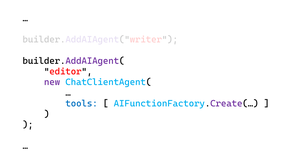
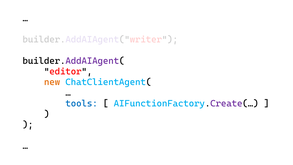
new colour: purple -> orange (52, 82)
